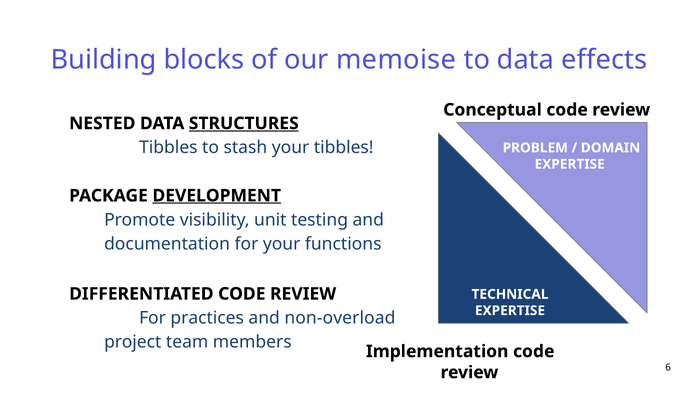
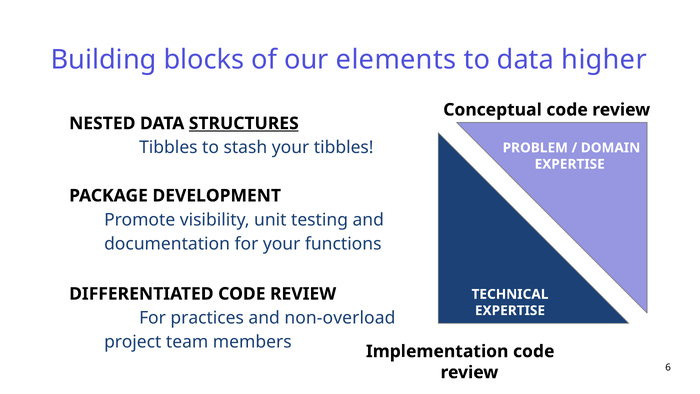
memoise: memoise -> elements (396, 60)
effects: effects -> higher (604, 60)
DEVELOPMENT underline: present -> none (217, 196)
